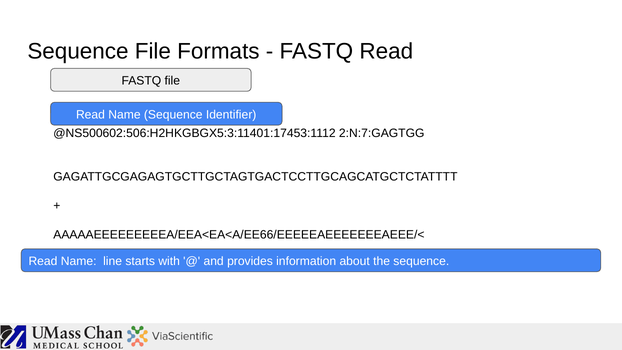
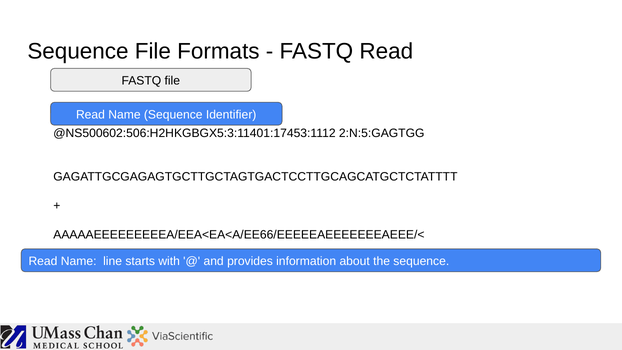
2:N:7:GAGTGG: 2:N:7:GAGTGG -> 2:N:5:GAGTGG (382, 133)
